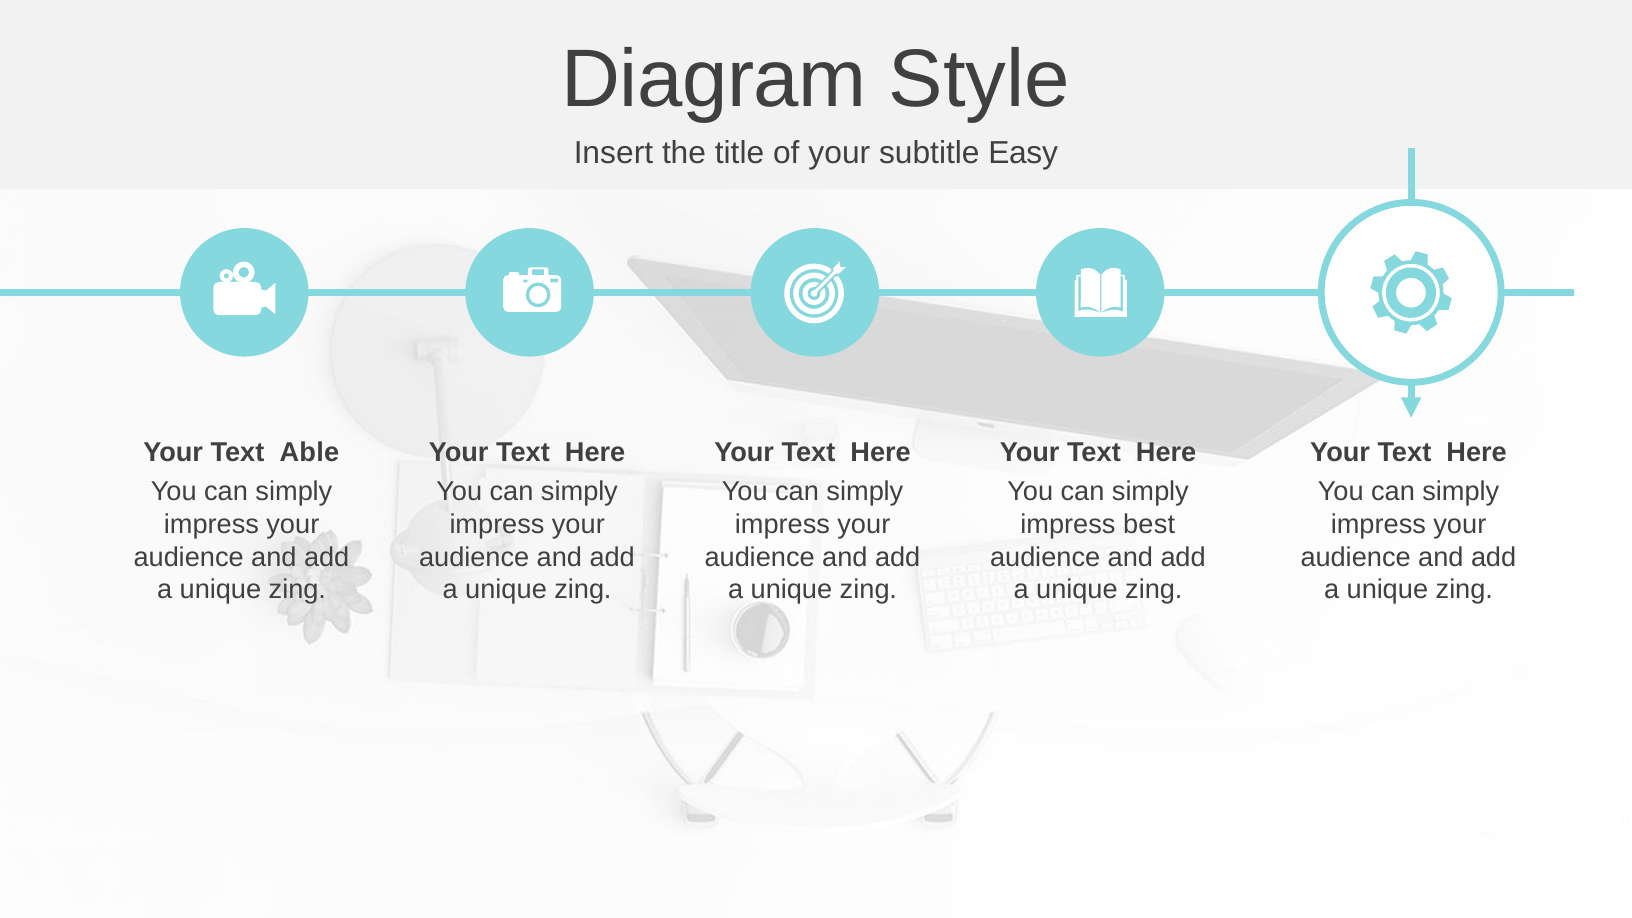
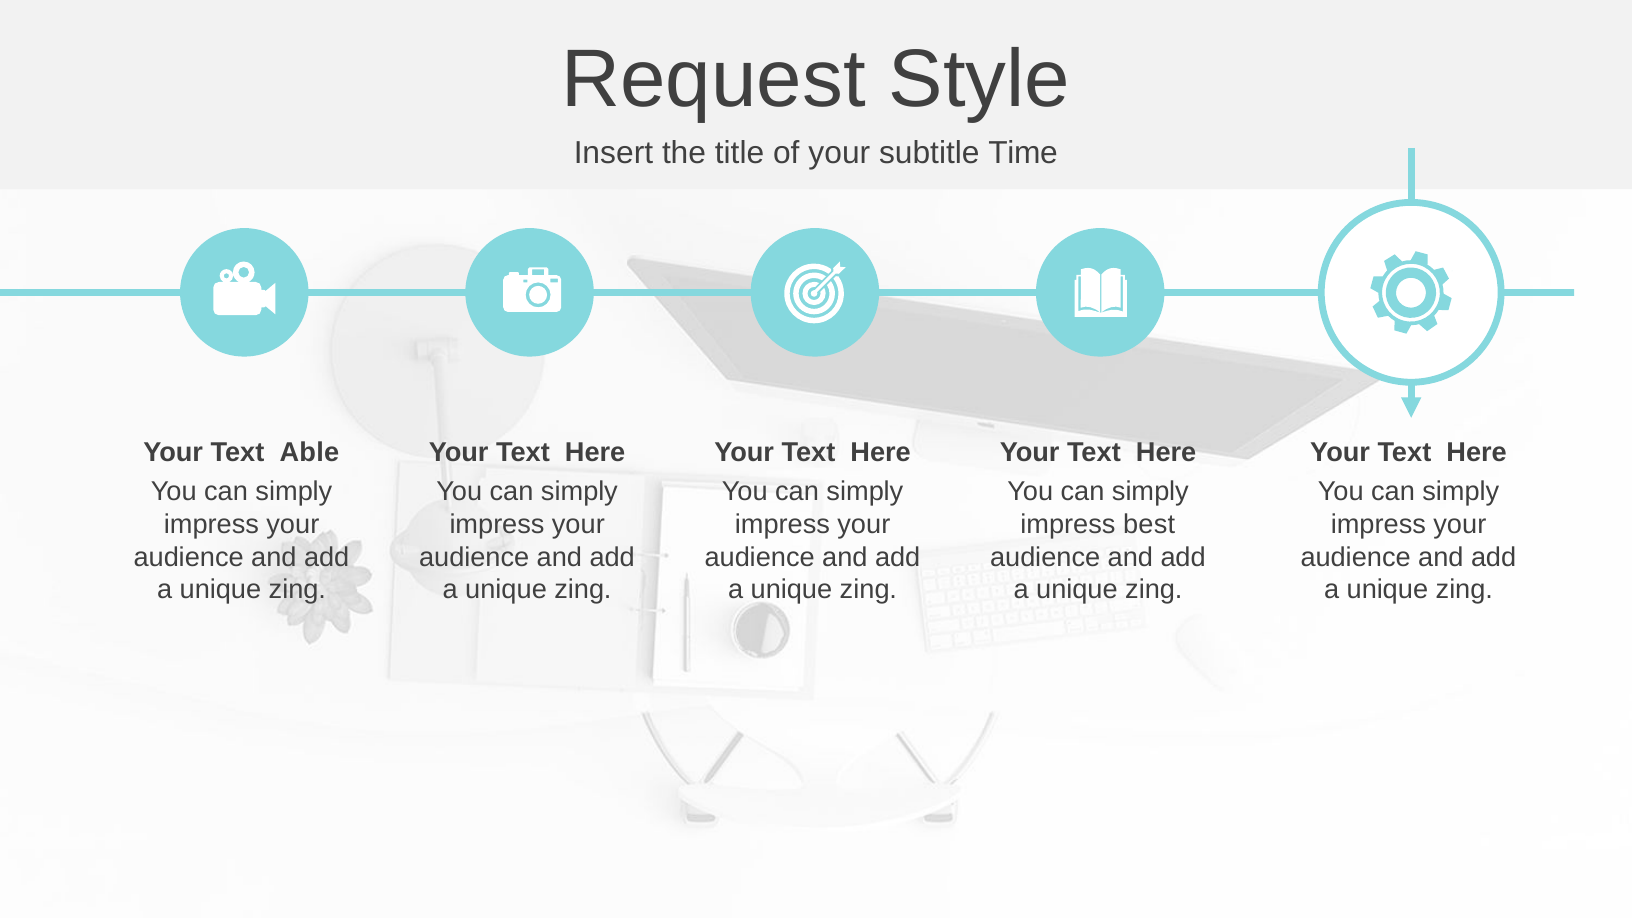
Diagram: Diagram -> Request (714, 79)
Easy: Easy -> Time (1023, 153)
